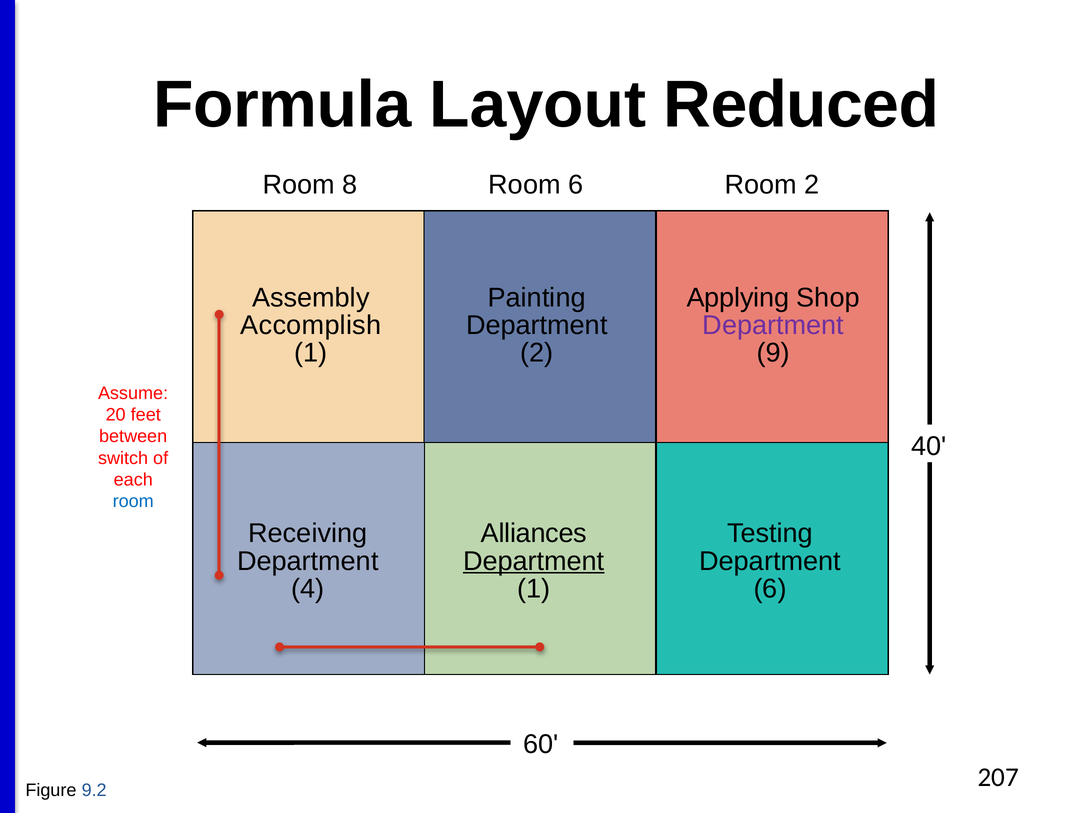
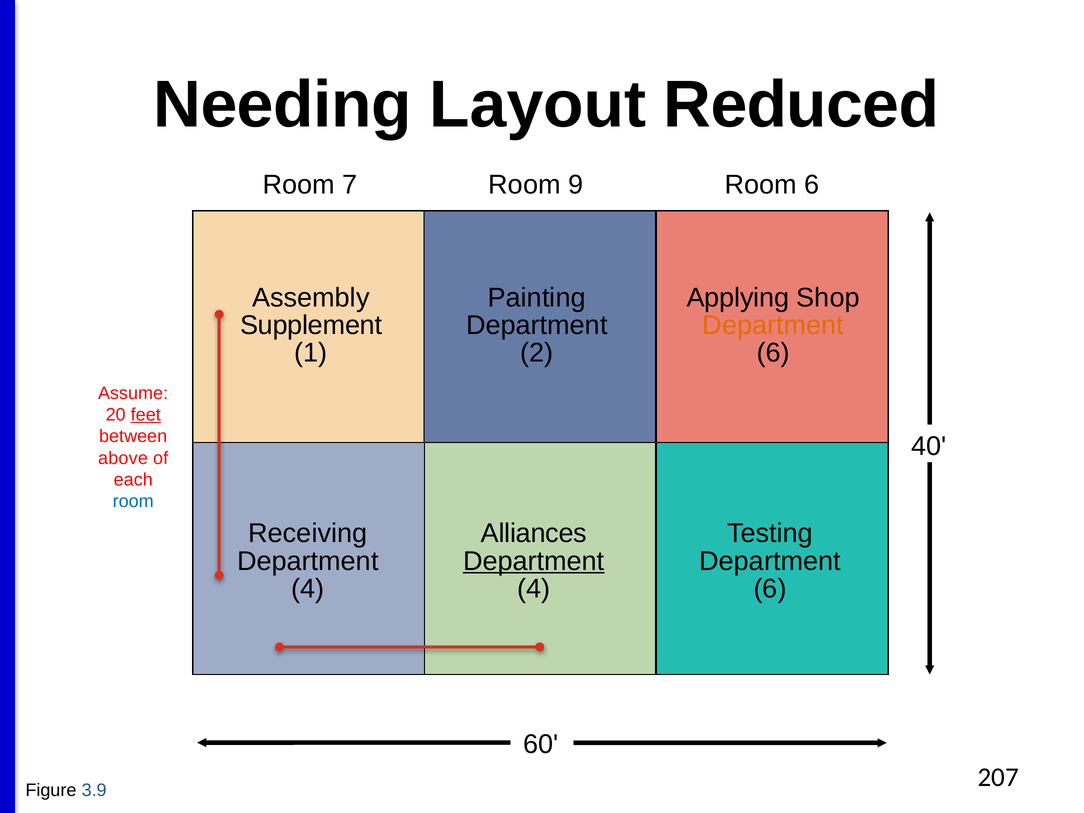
Formula: Formula -> Needing (282, 105)
8: 8 -> 7 (350, 185)
6: 6 -> 9 (576, 185)
2: 2 -> 6 (812, 185)
Accomplish: Accomplish -> Supplement (311, 325)
Department colour: purple -> orange (773, 325)
2 9: 9 -> 6 (773, 353)
feet underline: none -> present (146, 415)
switch: switch -> above (123, 458)
4 1: 1 -> 4 (534, 589)
9.2: 9.2 -> 3.9 (94, 790)
